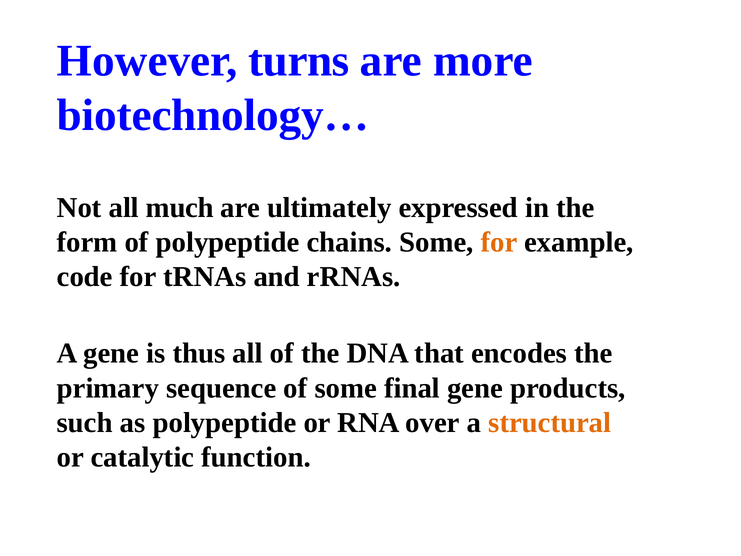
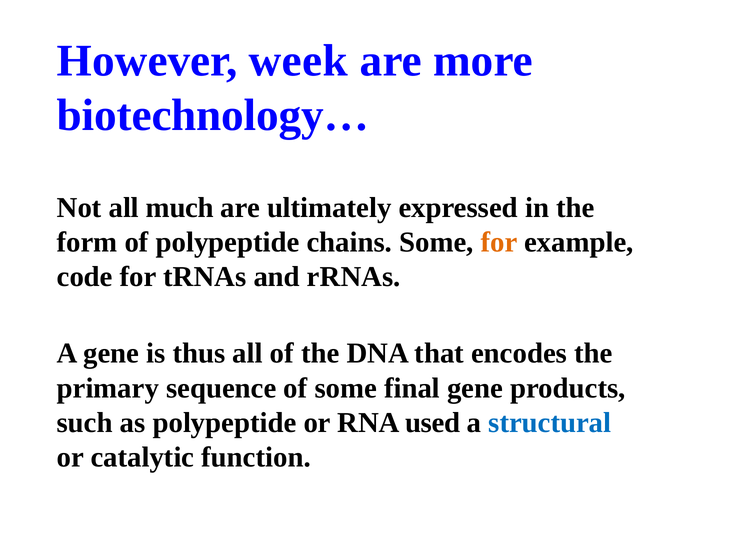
turns: turns -> week (298, 61)
over: over -> used (433, 422)
structural colour: orange -> blue (550, 422)
